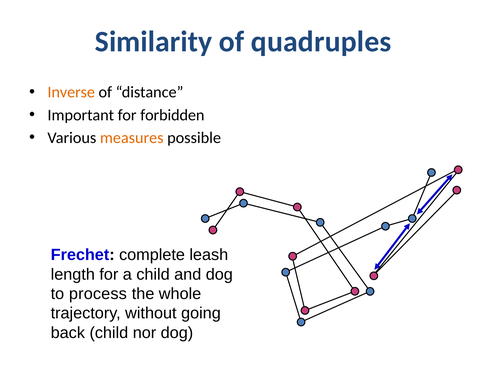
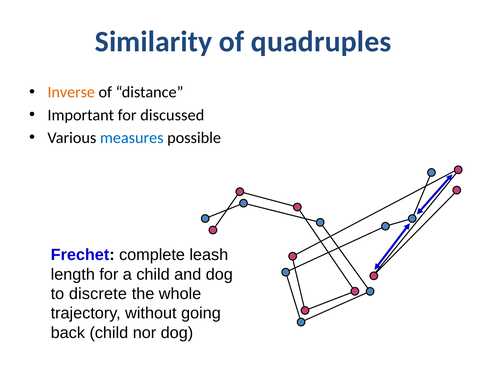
forbidden: forbidden -> discussed (172, 115)
measures colour: orange -> blue (132, 138)
process: process -> discrete (98, 294)
